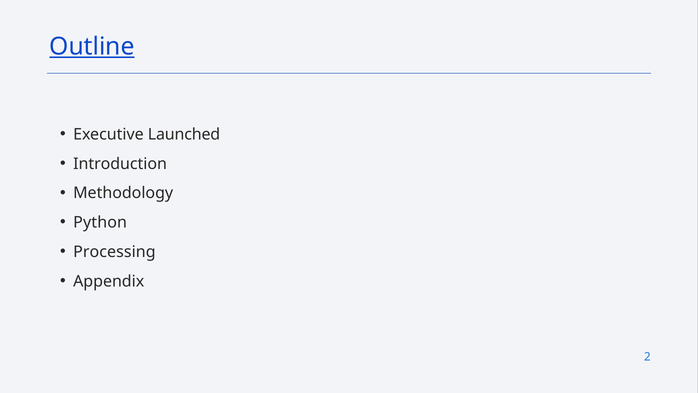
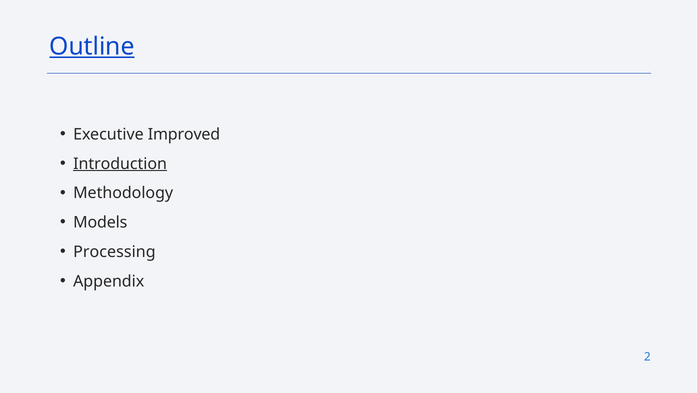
Launched: Launched -> Improved (184, 134)
Introduction underline: none -> present (120, 164)
Python: Python -> Models (100, 222)
